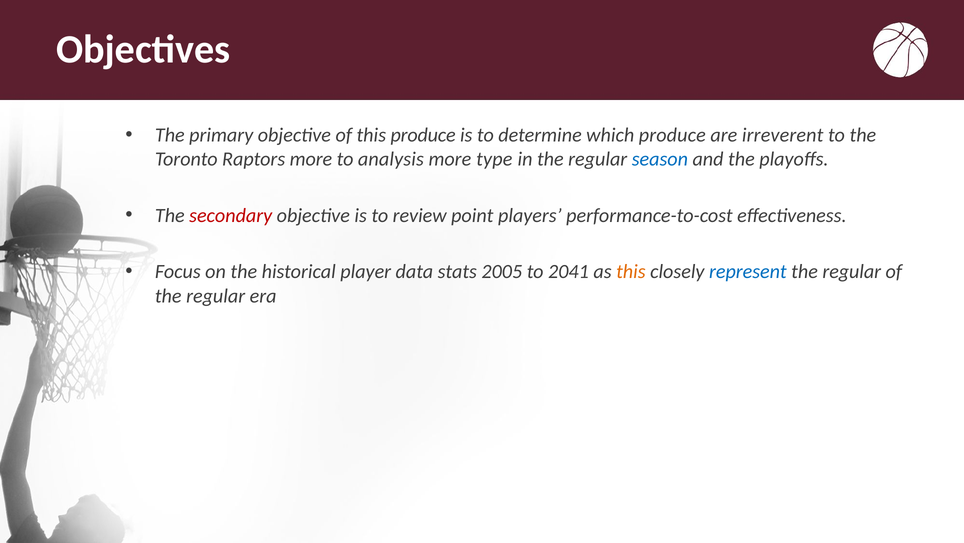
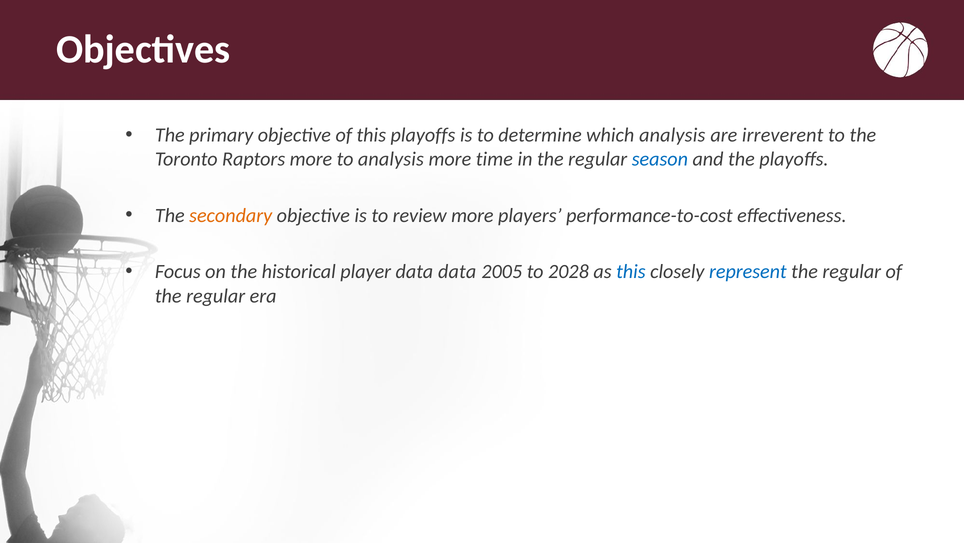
this produce: produce -> playoffs (423, 135)
which produce: produce -> analysis (672, 135)
type: type -> time (494, 159)
secondary colour: red -> orange (231, 215)
review point: point -> more (472, 215)
data stats: stats -> data (457, 272)
2041: 2041 -> 2028 (568, 272)
this colour: orange -> blue (631, 272)
